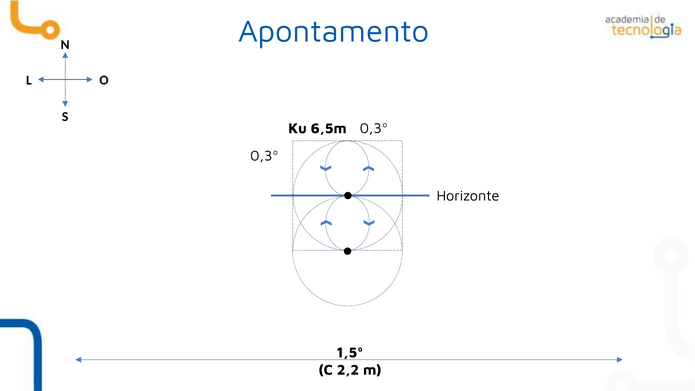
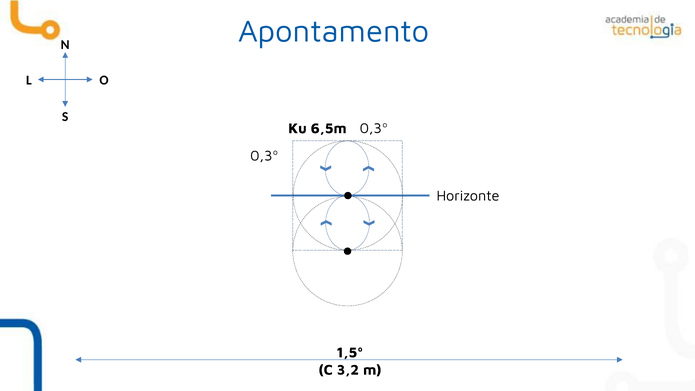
2,2: 2,2 -> 3,2 (348, 370)
